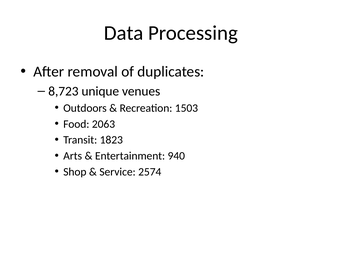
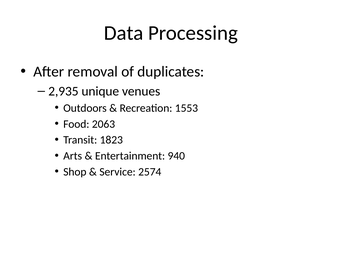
8,723: 8,723 -> 2,935 (63, 91)
1503: 1503 -> 1553 (186, 108)
